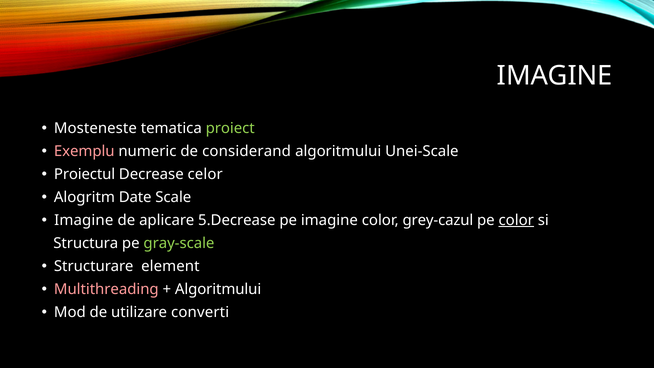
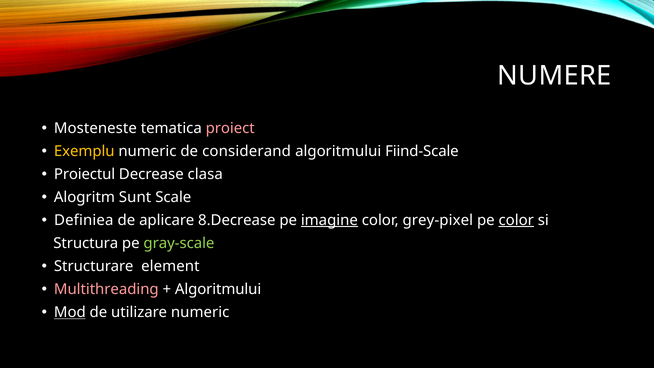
IMAGINE: IMAGINE -> NUMERE (554, 75)
proiect colour: light green -> pink (230, 128)
Exemplu colour: pink -> yellow (84, 151)
Unei-Scale: Unei-Scale -> Fiind-Scale (422, 151)
celor: celor -> clasa (205, 174)
Date: Date -> Sunt (135, 197)
Imagine: Imagine -> Definiea (84, 220)
5.Decrease: 5.Decrease -> 8.Decrease (237, 220)
imagine underline: none -> present (329, 220)
grey-cazul: grey-cazul -> grey-pixel (438, 220)
Mod underline: none -> present (70, 312)
utilizare converti: converti -> numeric (200, 312)
